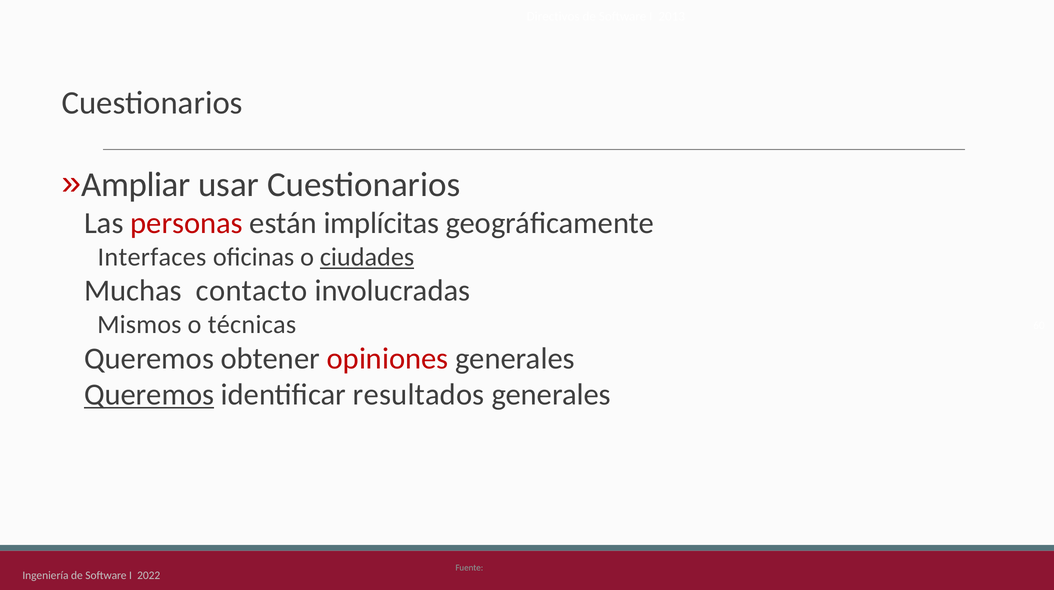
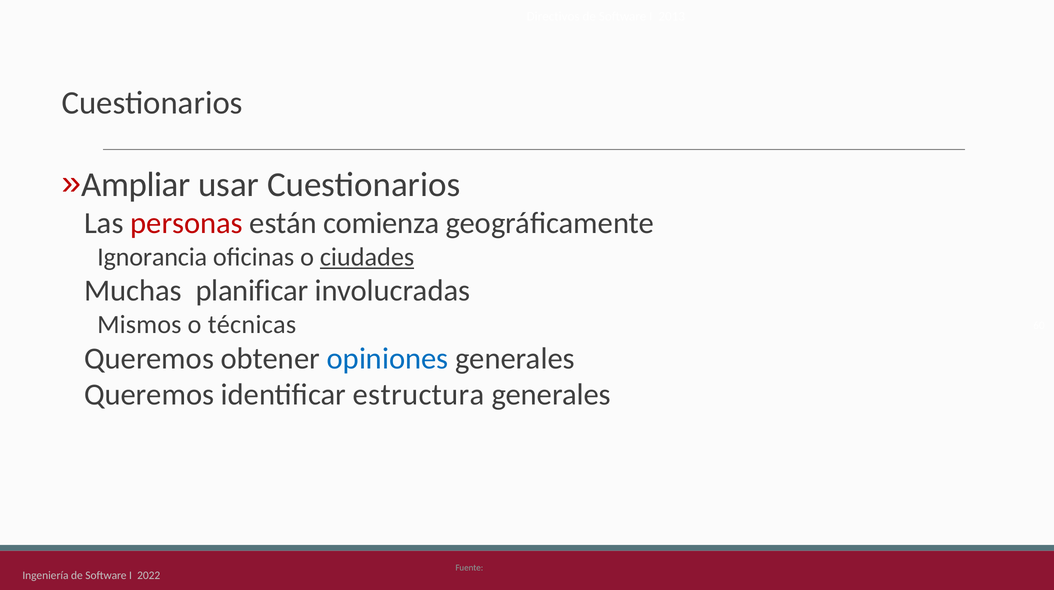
implícitas: implícitas -> comienza (381, 223)
Interfaces: Interfaces -> Ignorancia (152, 257)
contacto: contacto -> planificar (252, 291)
opiniones colour: red -> blue (388, 359)
Queremos underline: present -> none (149, 395)
resultados: resultados -> estructura (419, 395)
